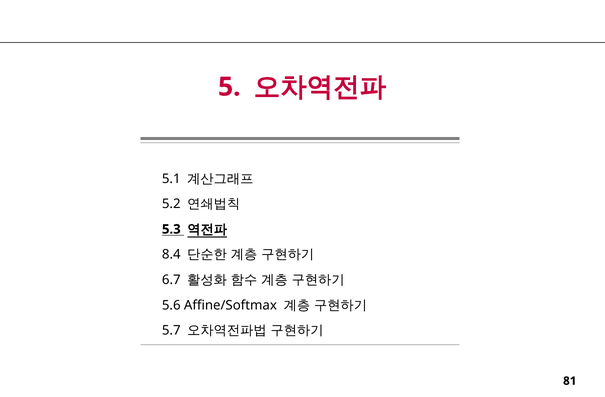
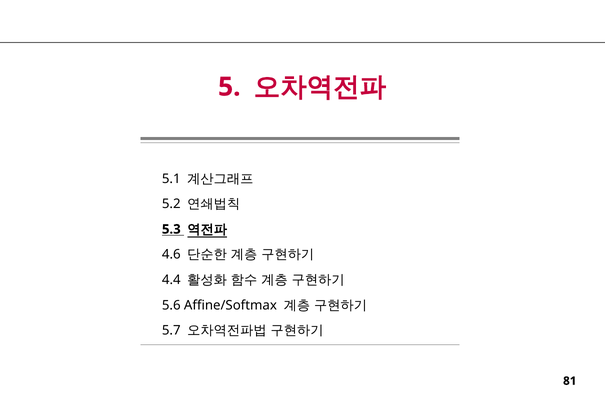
8.4: 8.4 -> 4.6 (171, 255)
6.7: 6.7 -> 4.4 (171, 280)
